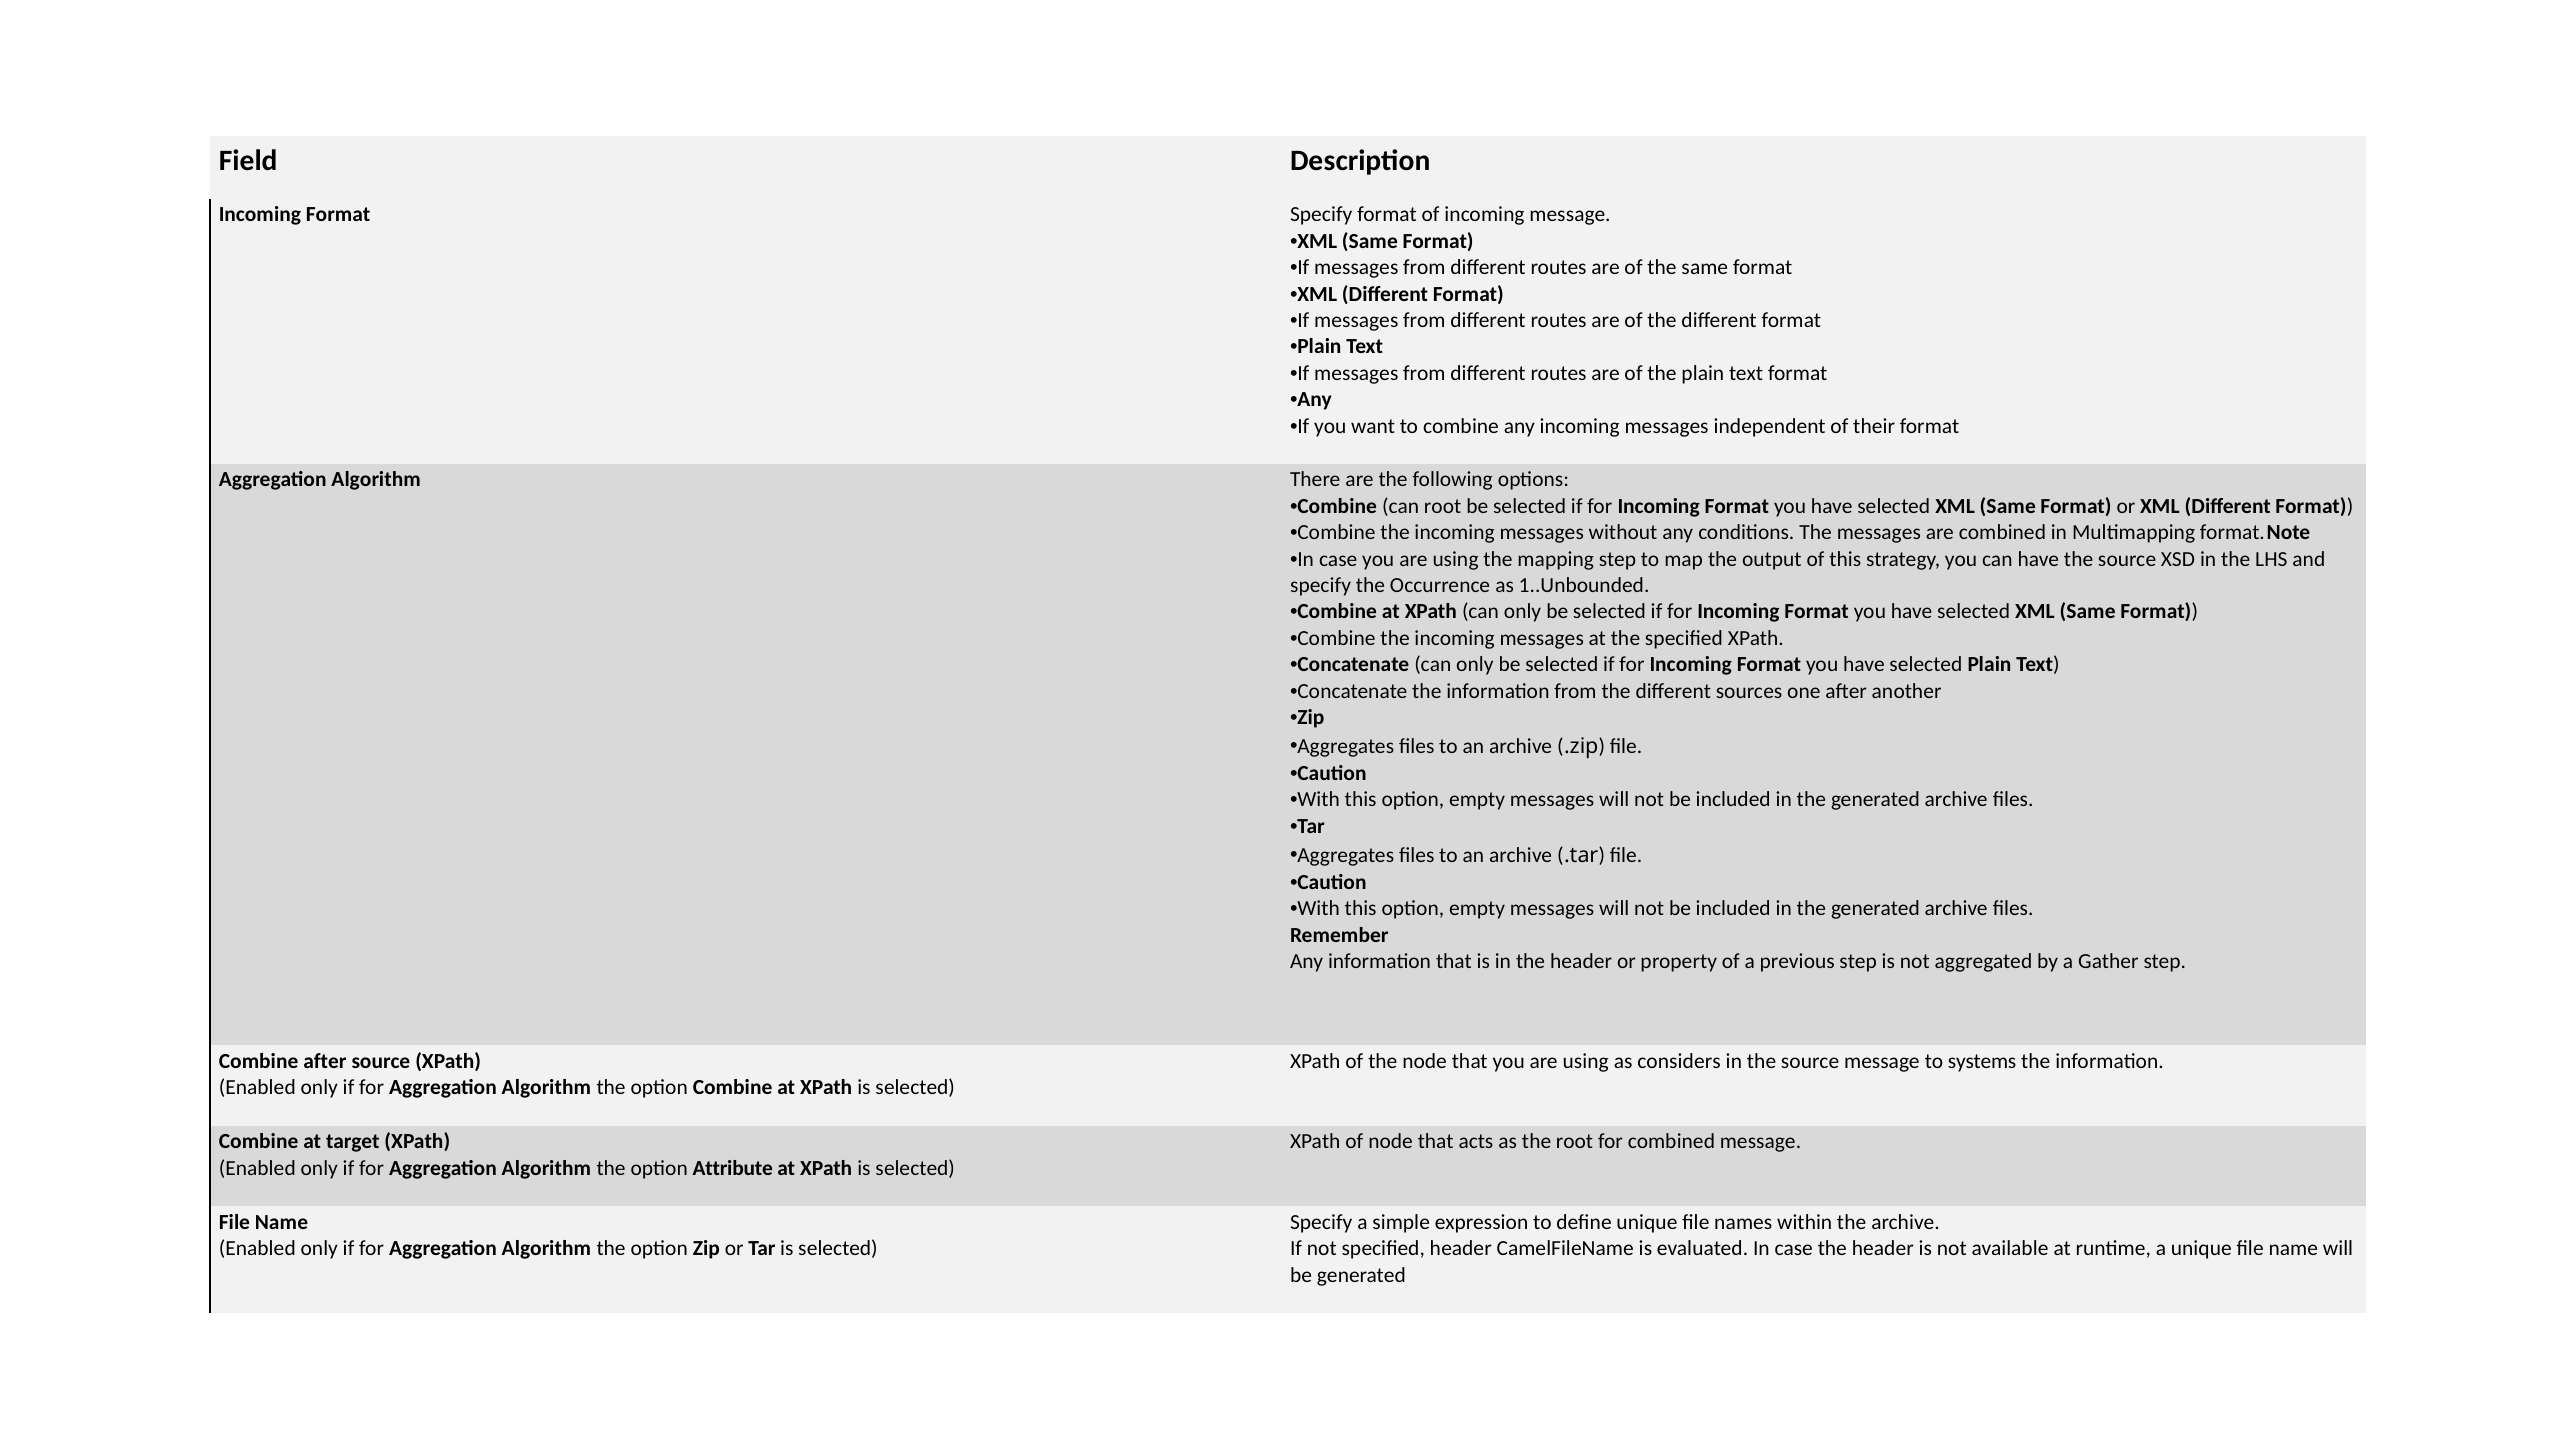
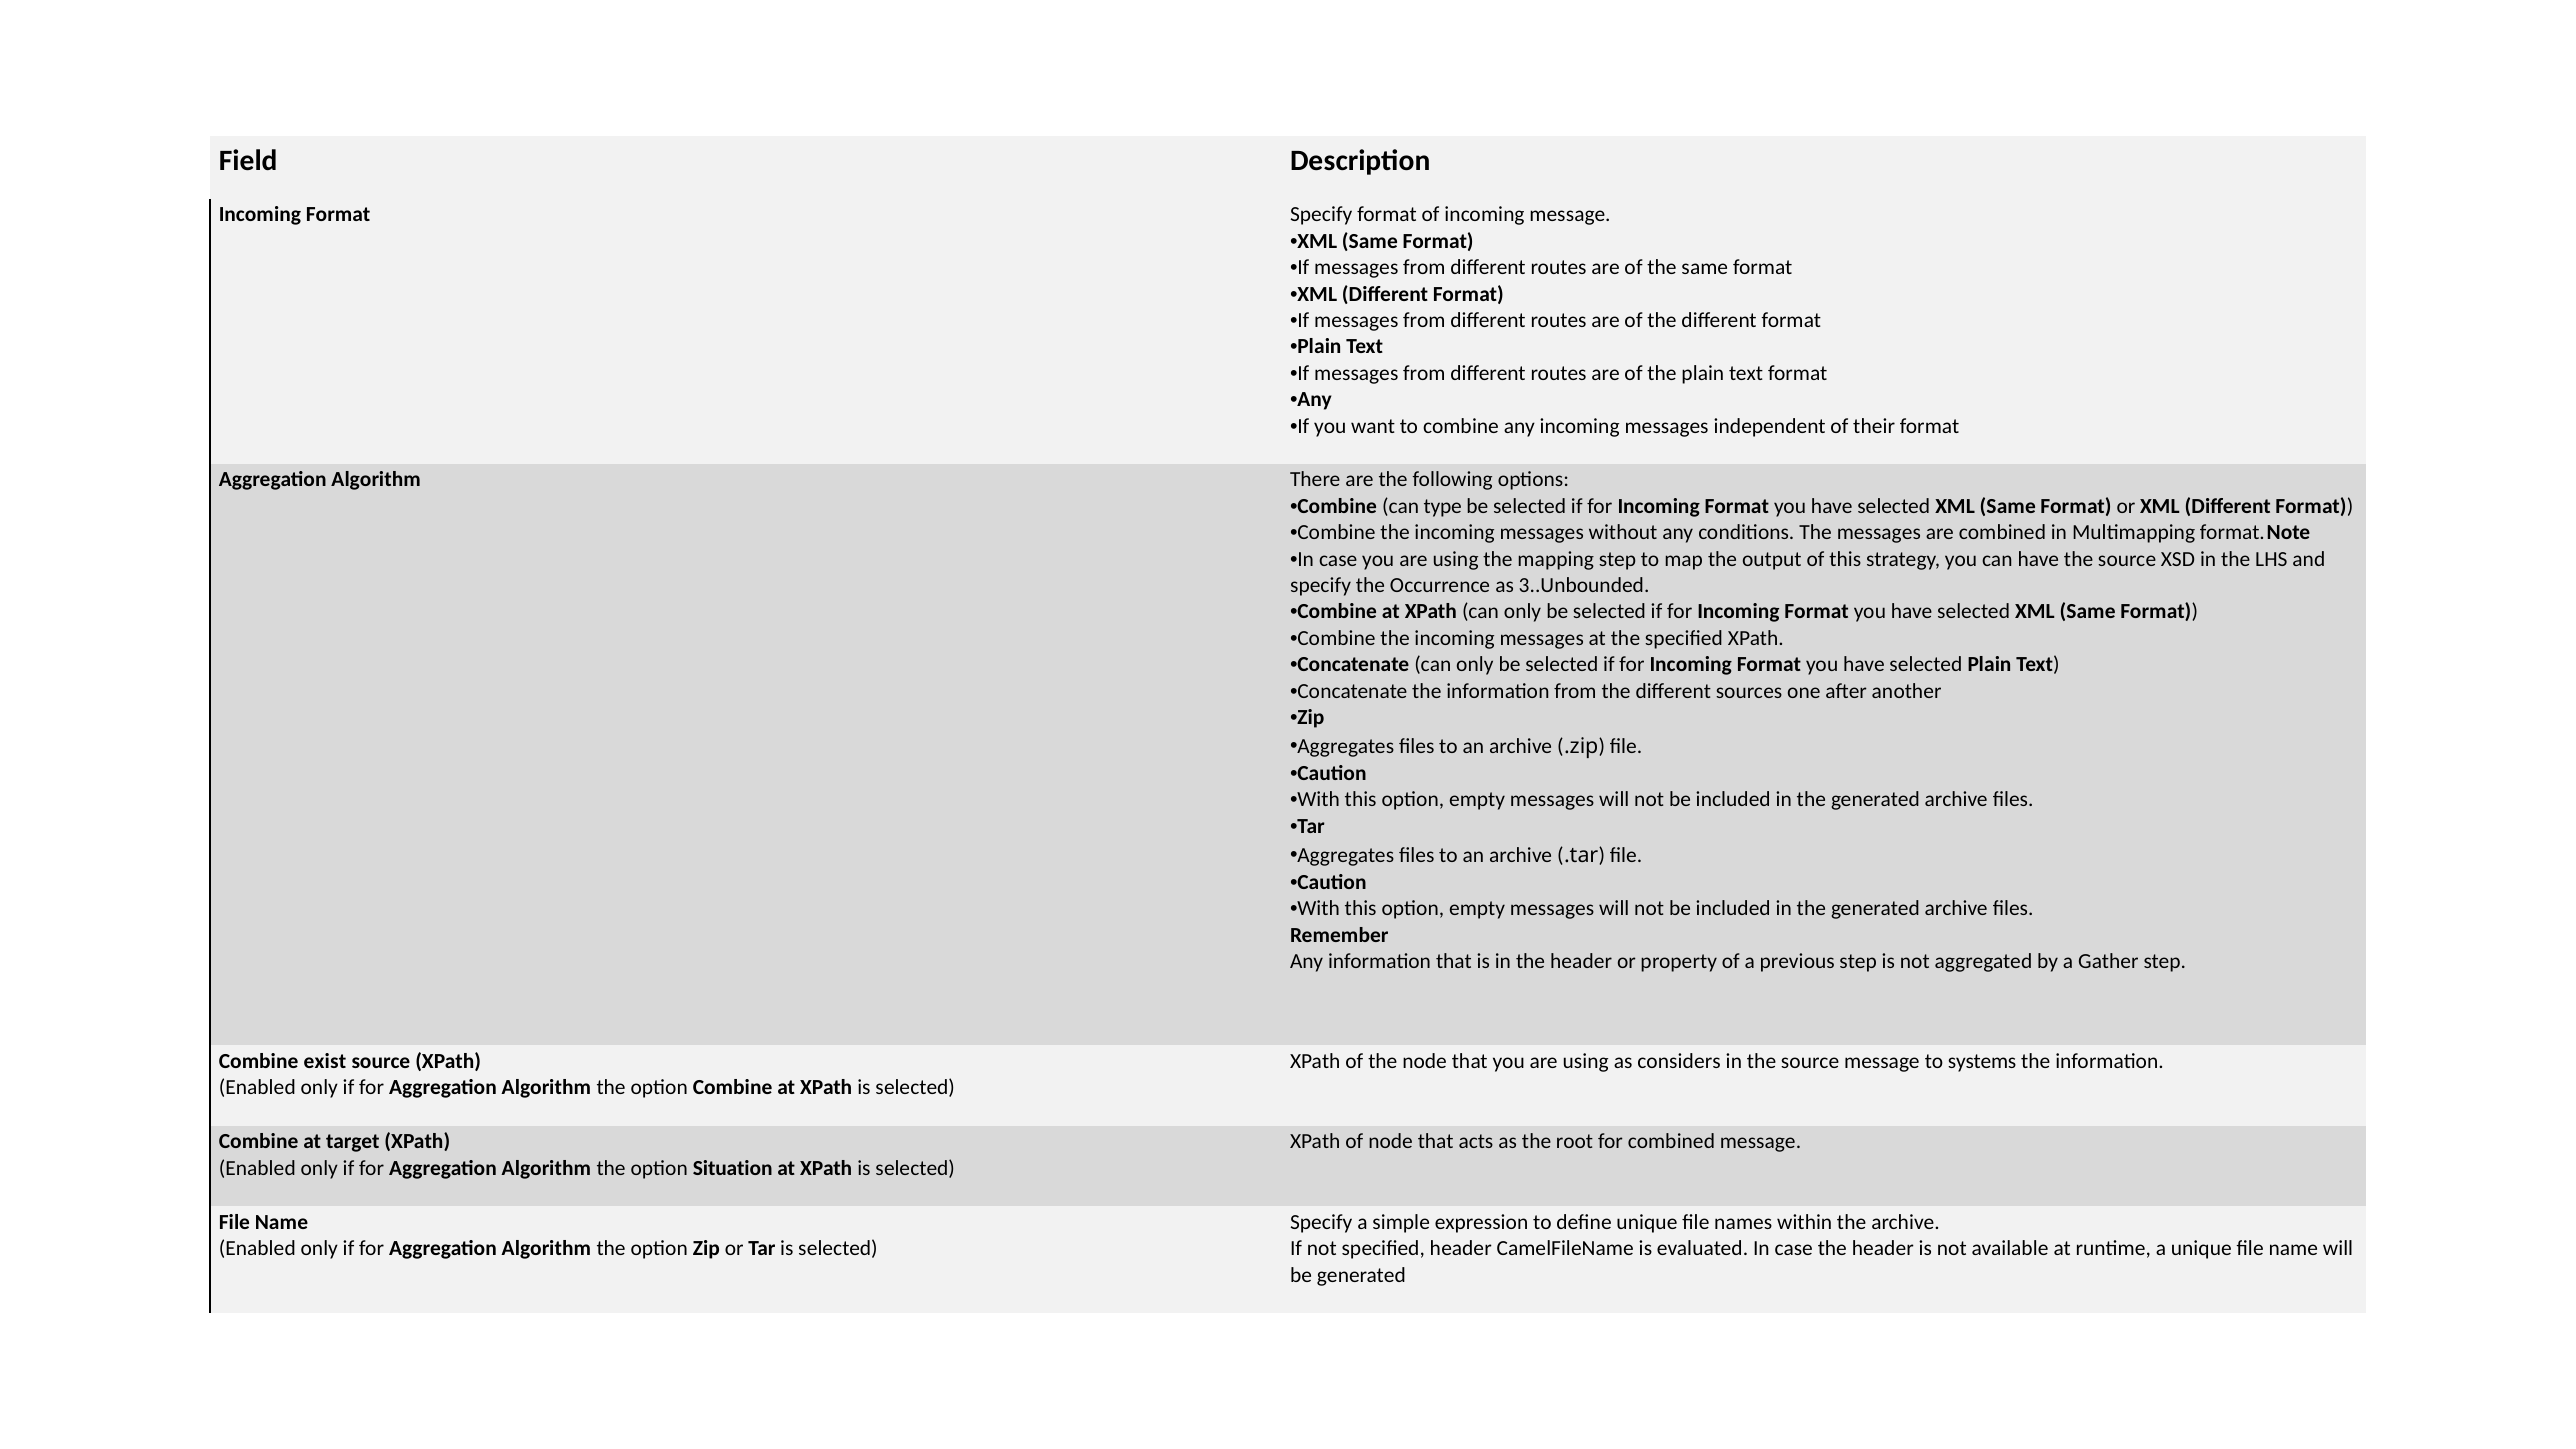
can root: root -> type (1443, 506)
1..Unbounded: 1..Unbounded -> 3..Unbounded (1584, 585)
Combine after: after -> exist (325, 1061)
Attribute: Attribute -> Situation (733, 1168)
